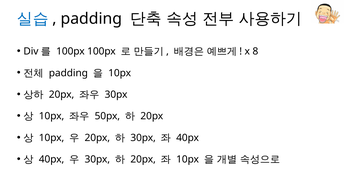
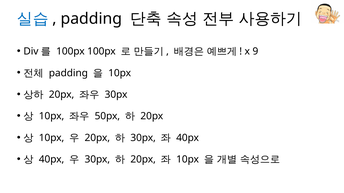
8: 8 -> 9 (255, 52)
